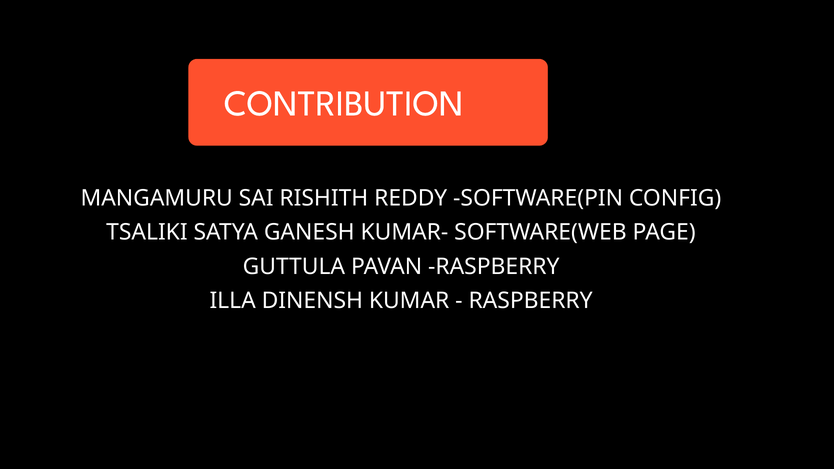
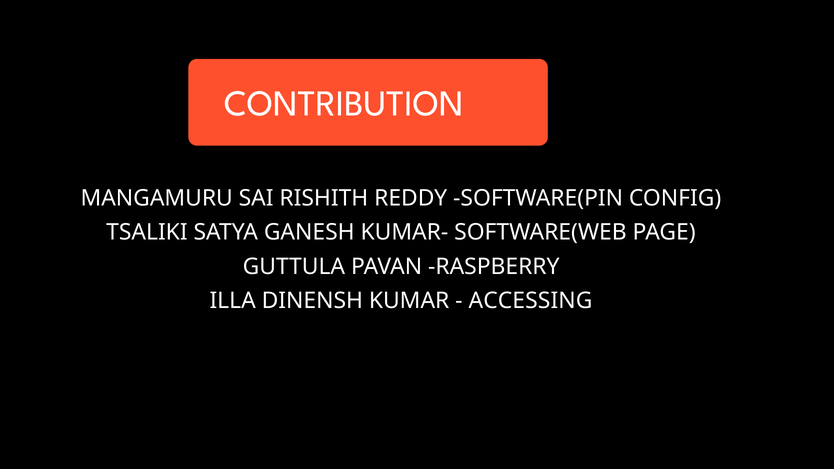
RASPBERRY: RASPBERRY -> ACCESSING (531, 301)
